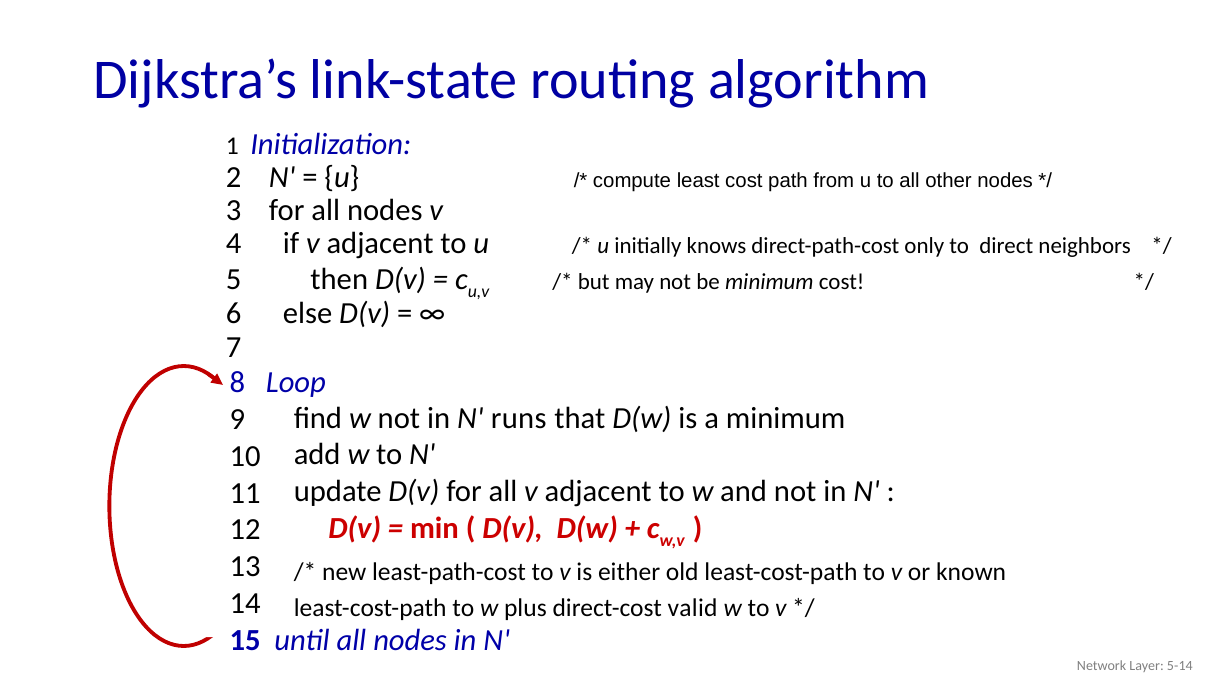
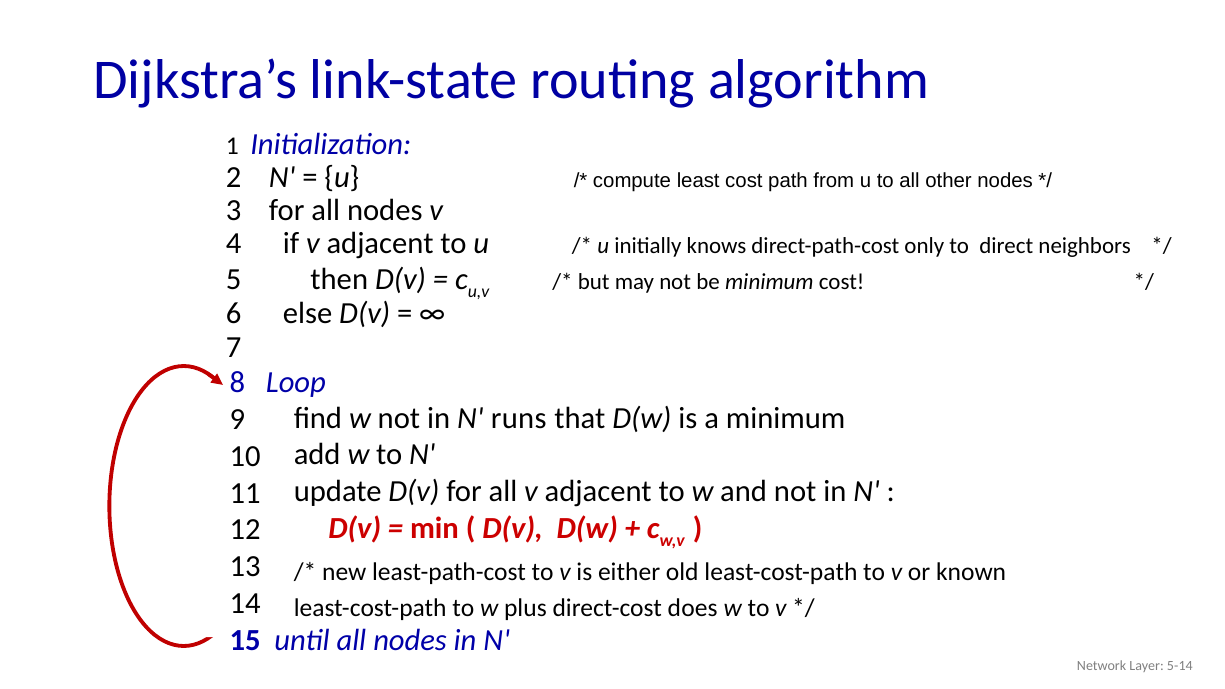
valid: valid -> does (693, 608)
